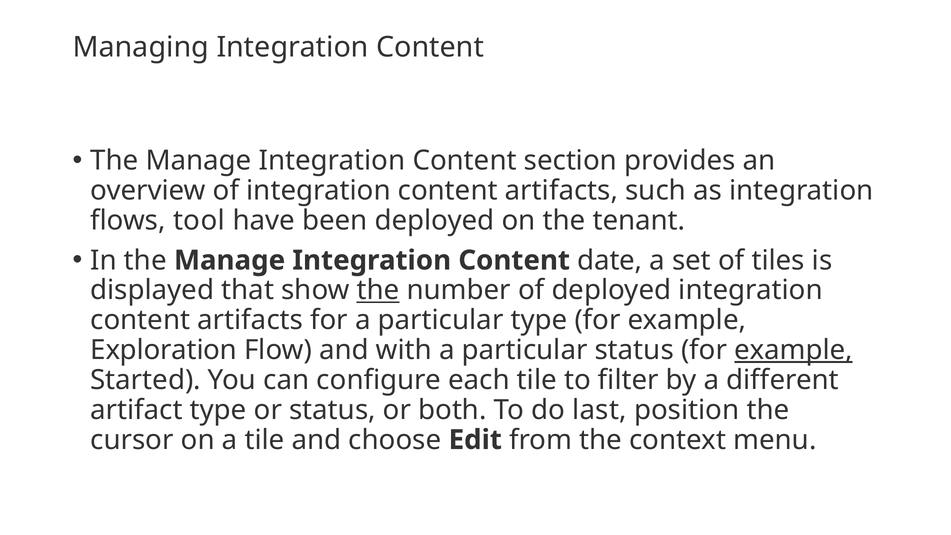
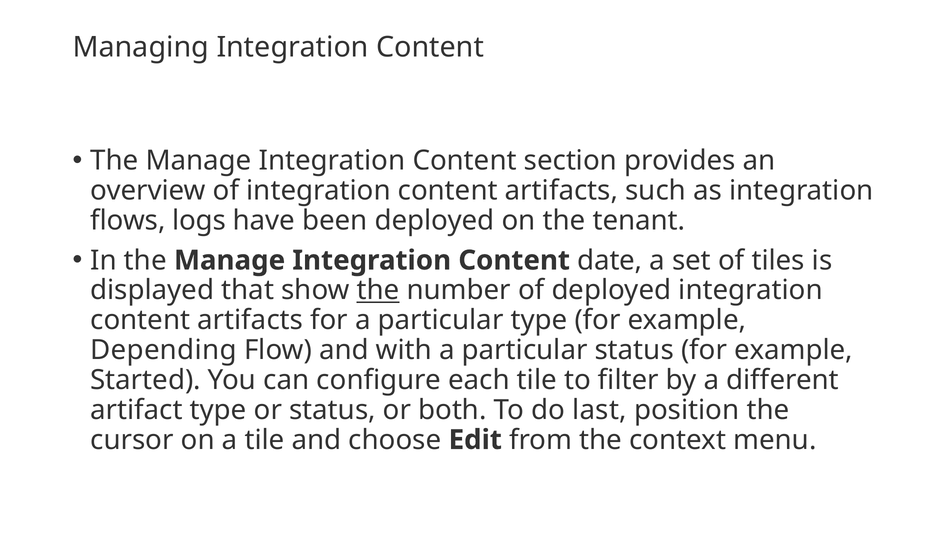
tool: tool -> logs (199, 221)
Exploration: Exploration -> Depending (163, 350)
example underline: present -> none (793, 350)
